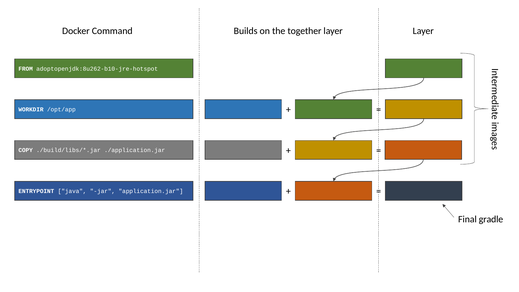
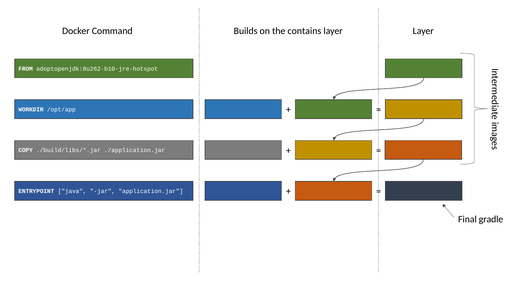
together: together -> contains (304, 31)
